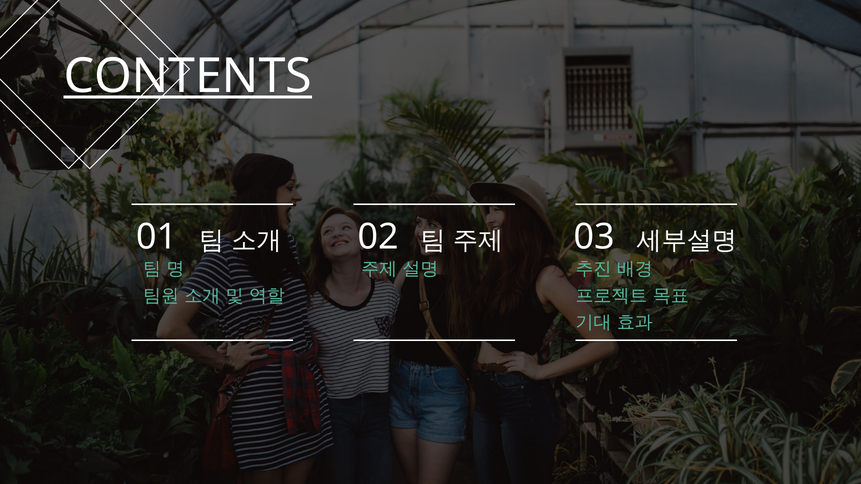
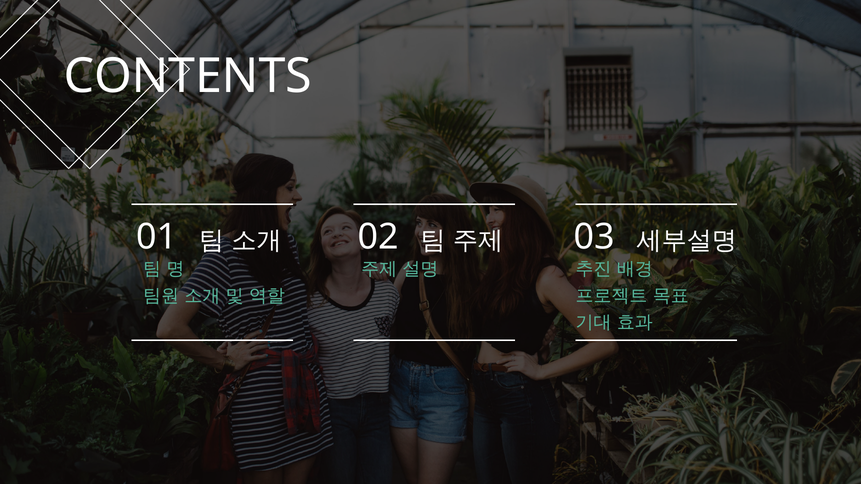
CONTENTS underline: present -> none (188, 76)
